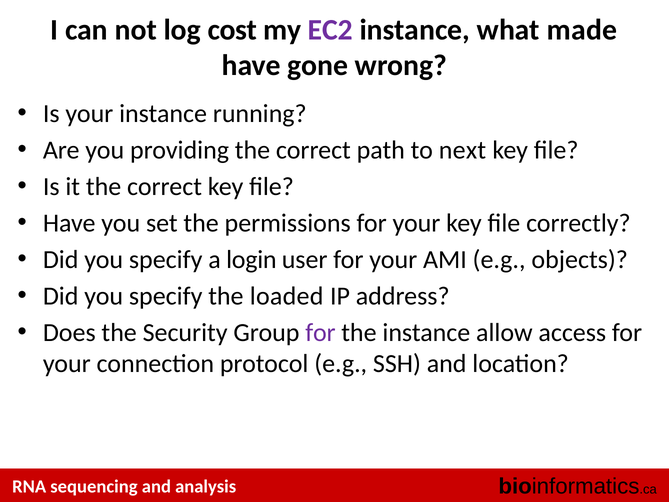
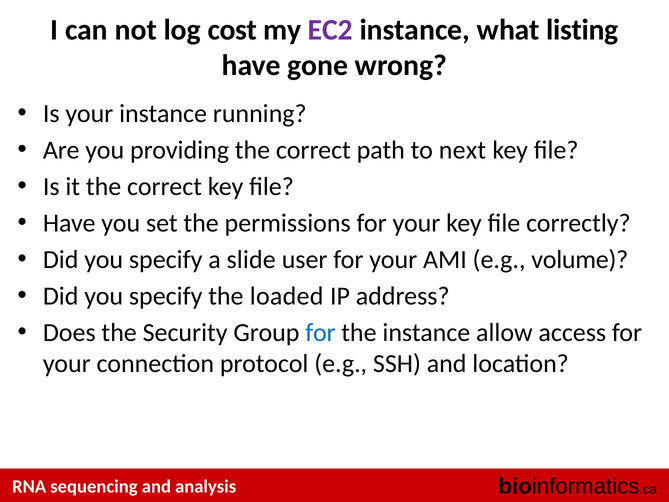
made: made -> listing (582, 30)
login: login -> slide (251, 259)
objects: objects -> volume (580, 259)
for colour: purple -> blue (320, 332)
